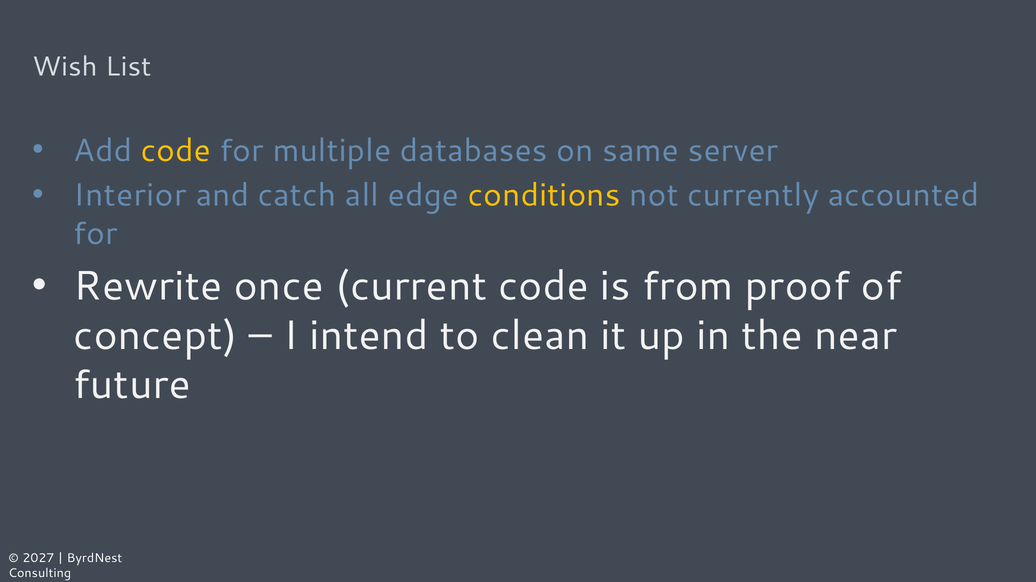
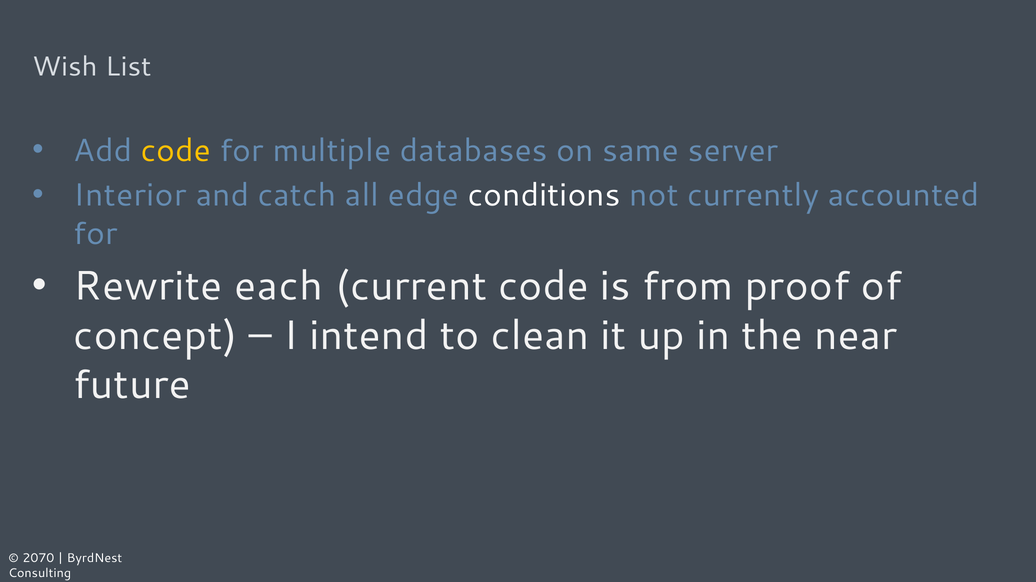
conditions colour: yellow -> white (544, 196)
once: once -> each (279, 287)
2027: 2027 -> 2070 (38, 559)
